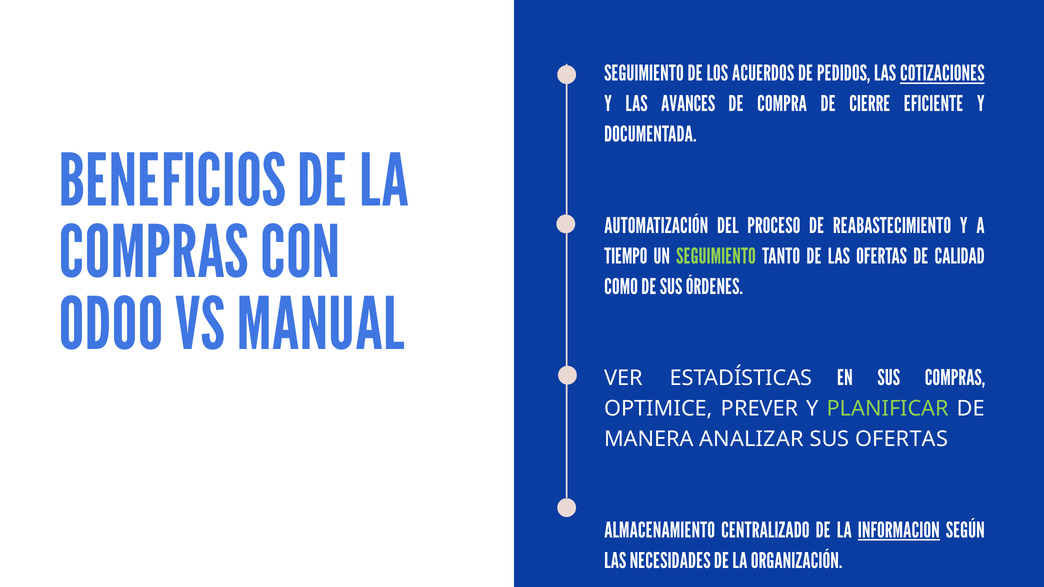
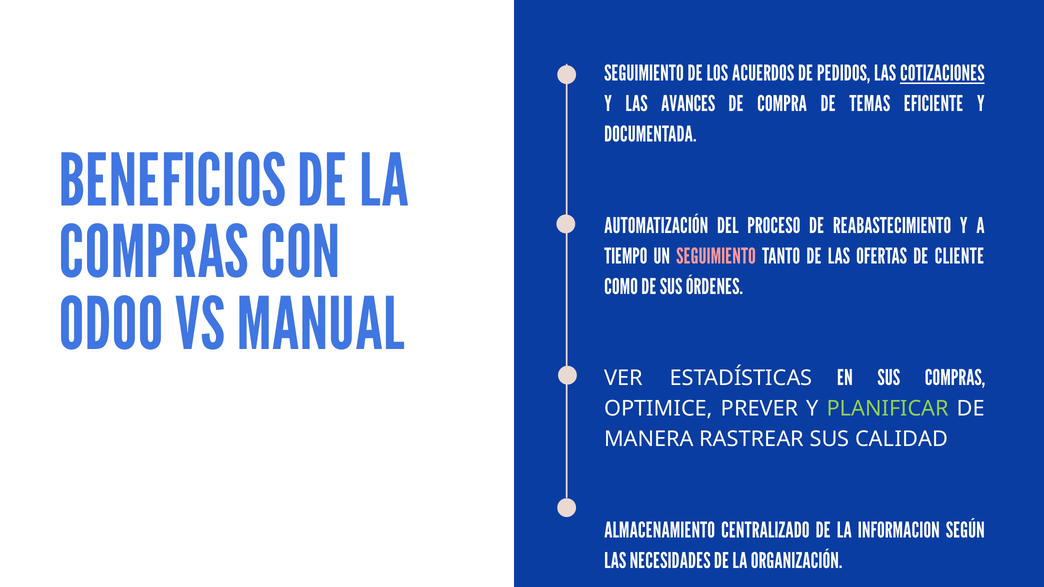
CIERRE: CIERRE -> TEMAS (870, 104)
SEGUIMIENTO colour: light green -> pink (716, 257)
CALIDAD: CALIDAD -> CLIENTE (959, 257)
ANALIZAR: ANALIZAR -> RASTREAR (752, 439)
SUS OFERTAS: OFERTAS -> CALIDAD (902, 439)
INFORMACION underline: present -> none (899, 531)
